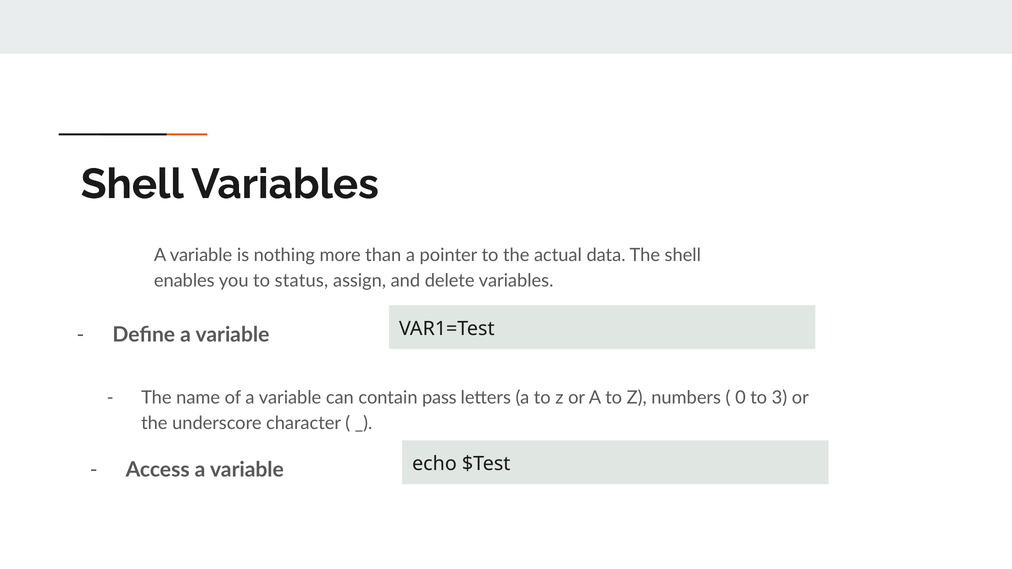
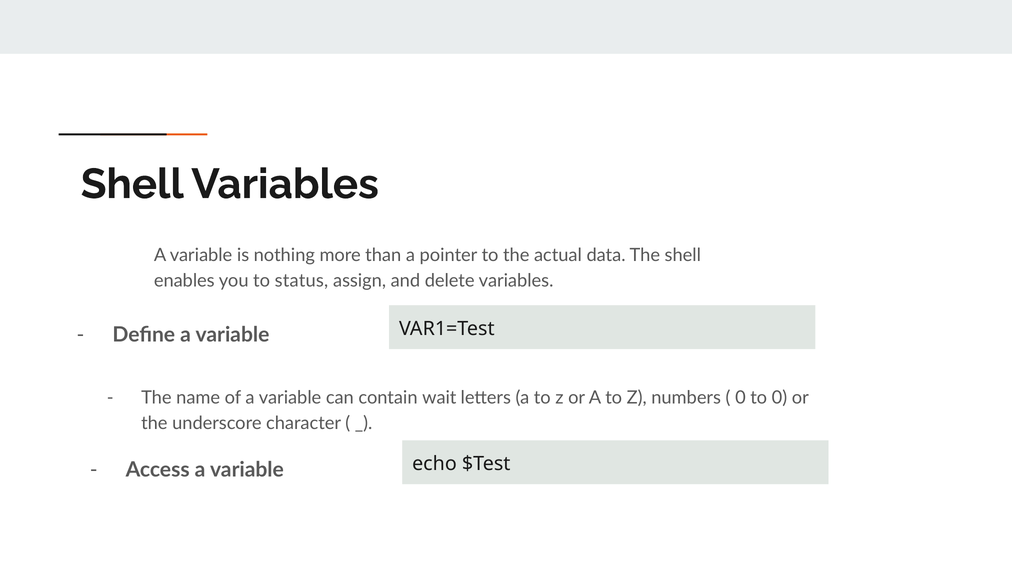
pass: pass -> wait (439, 398)
to 3: 3 -> 0 (779, 398)
